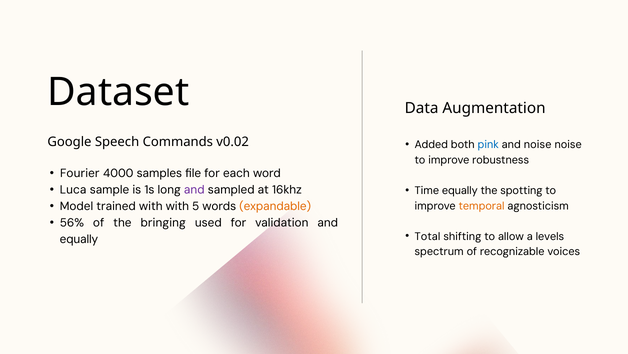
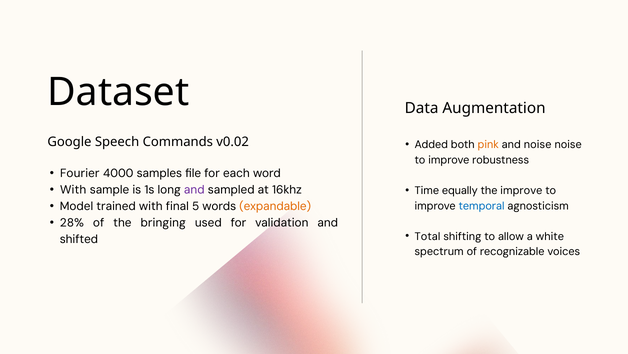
pink colour: blue -> orange (488, 144)
Luca: Luca -> With (73, 189)
the spotting: spotting -> improve (521, 190)
with with: with -> final (177, 206)
temporal colour: orange -> blue (482, 205)
56%: 56% -> 28% (72, 222)
levels: levels -> white (550, 236)
equally: equally -> shifted (79, 239)
